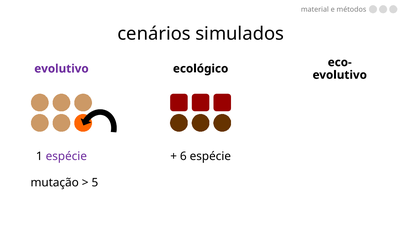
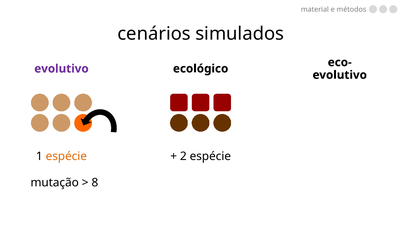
espécie colour: purple -> orange (66, 156)
6: 6 -> 2 (183, 156)
5: 5 -> 8 (95, 183)
